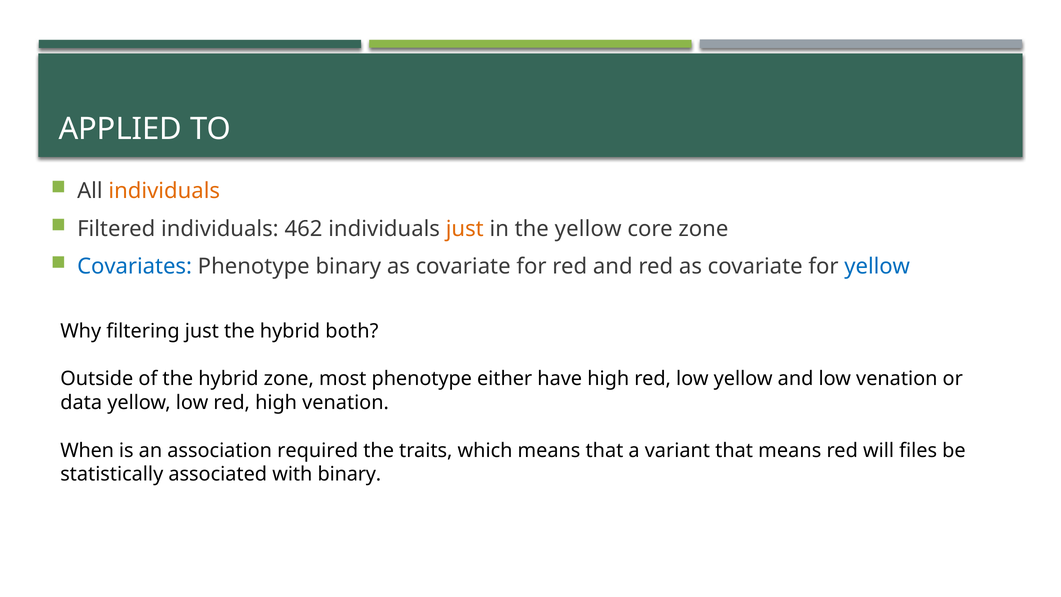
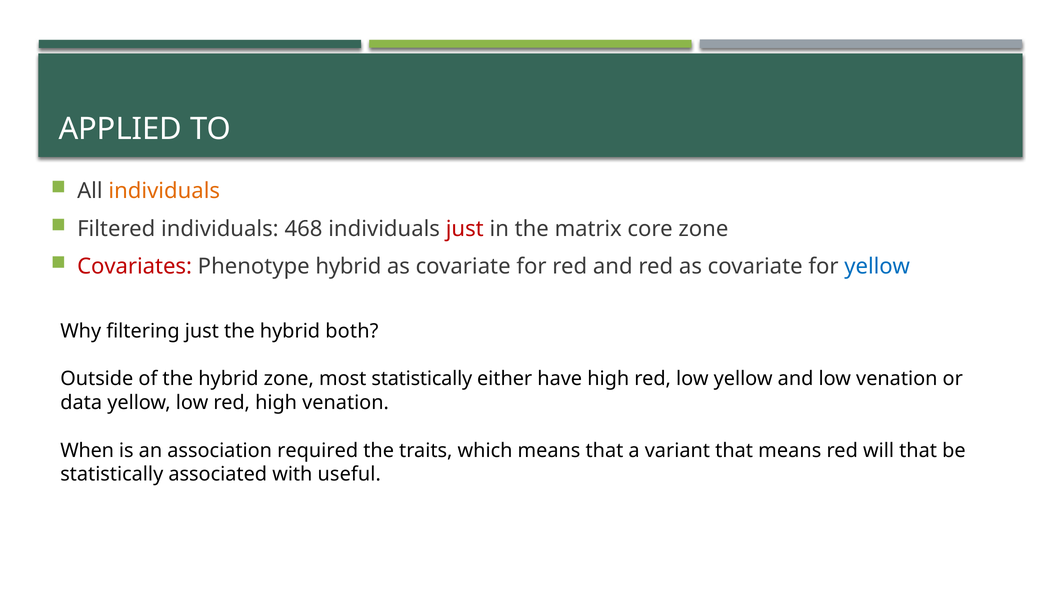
462: 462 -> 468 (304, 229)
just colour: orange -> red (465, 229)
the yellow: yellow -> matrix (588, 229)
Covariates colour: blue -> red (135, 266)
Phenotype binary: binary -> hybrid (348, 266)
most phenotype: phenotype -> statistically (422, 379)
will files: files -> that (918, 450)
with binary: binary -> useful (349, 474)
